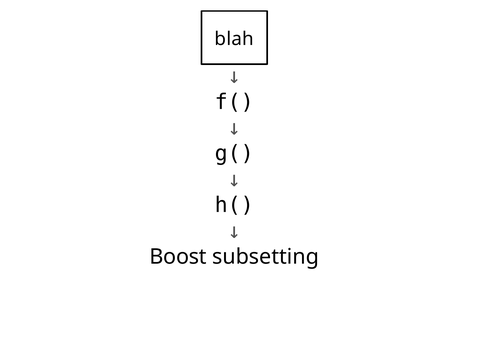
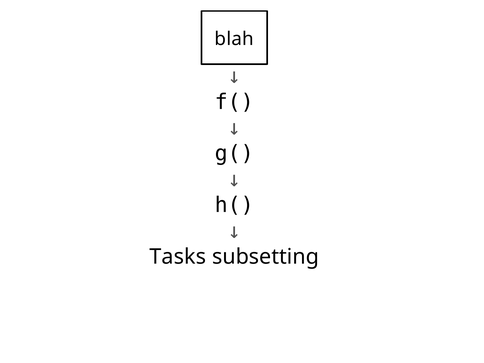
Boost: Boost -> Tasks (178, 257)
